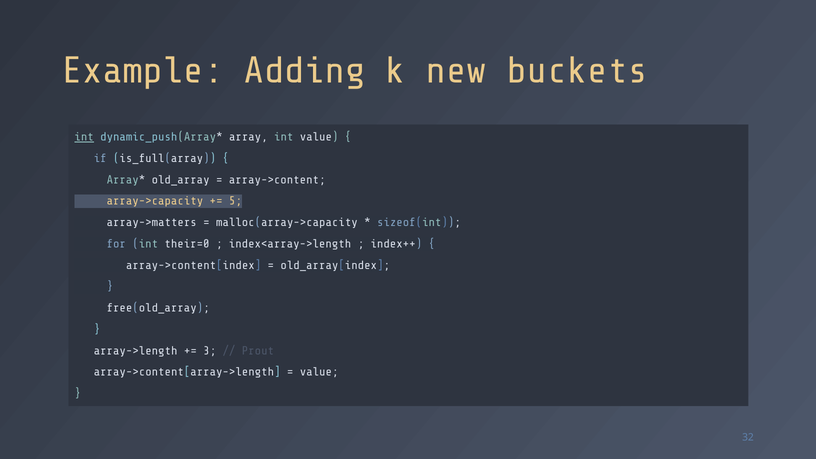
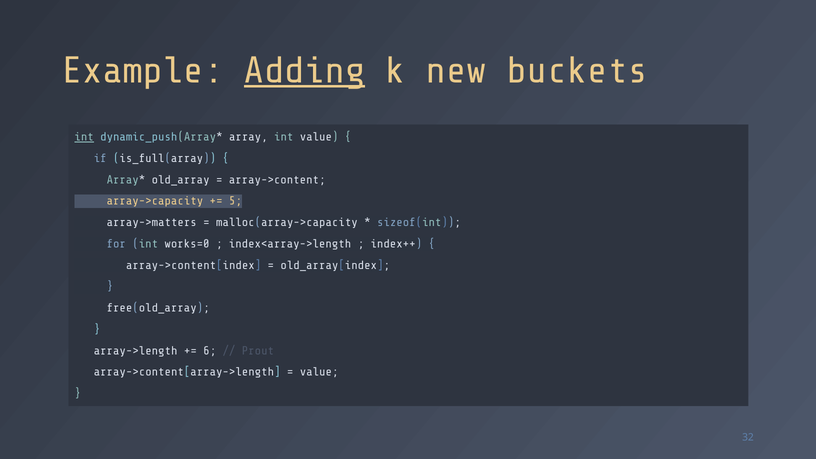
Adding underline: none -> present (305, 70)
their=0: their=0 -> works=0 (187, 244)
3: 3 -> 6 (210, 351)
